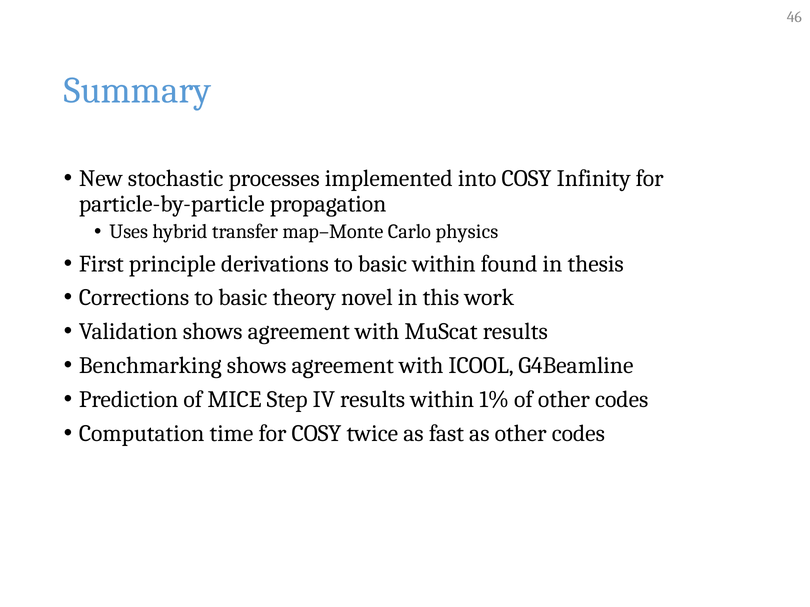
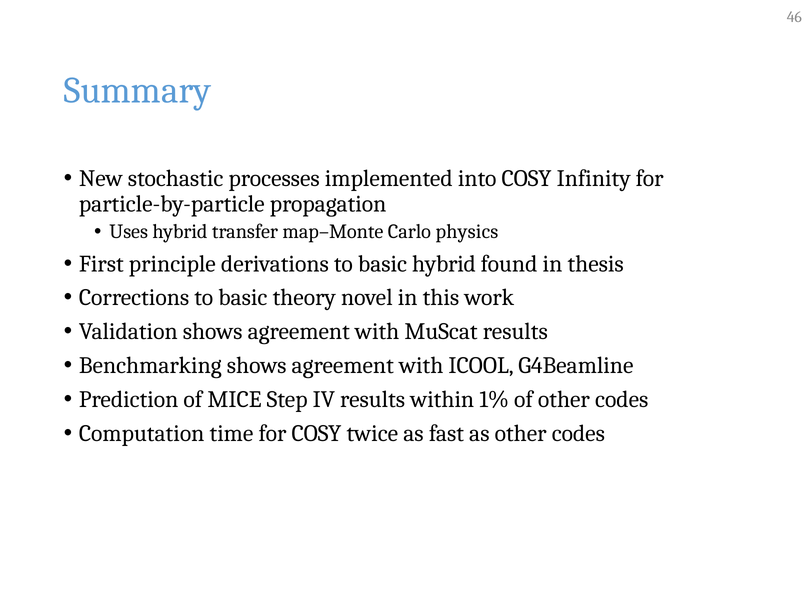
basic within: within -> hybrid (444, 264)
